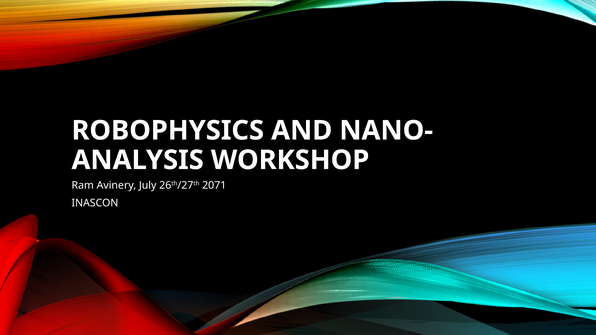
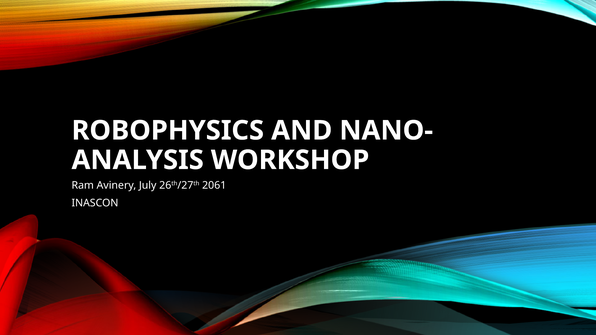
2071: 2071 -> 2061 (214, 185)
